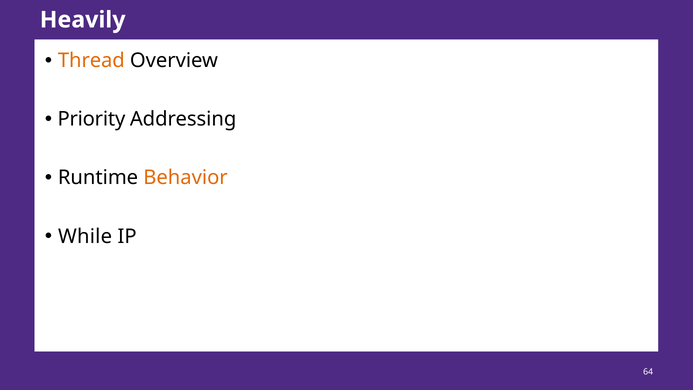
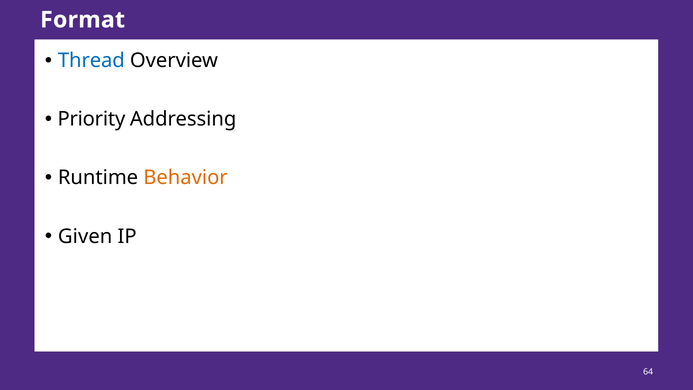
Heavily: Heavily -> Format (83, 20)
Thread colour: orange -> blue (91, 61)
While: While -> Given (85, 236)
